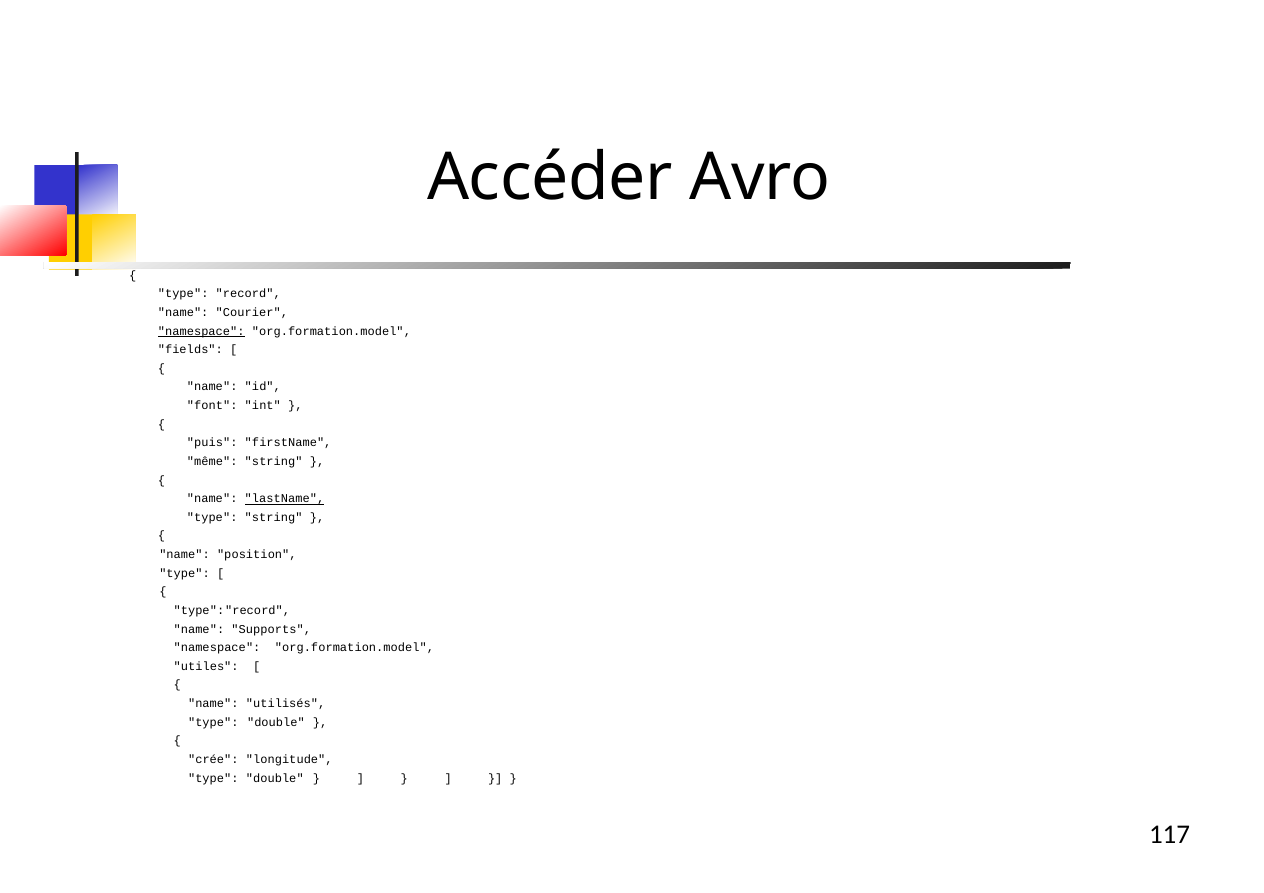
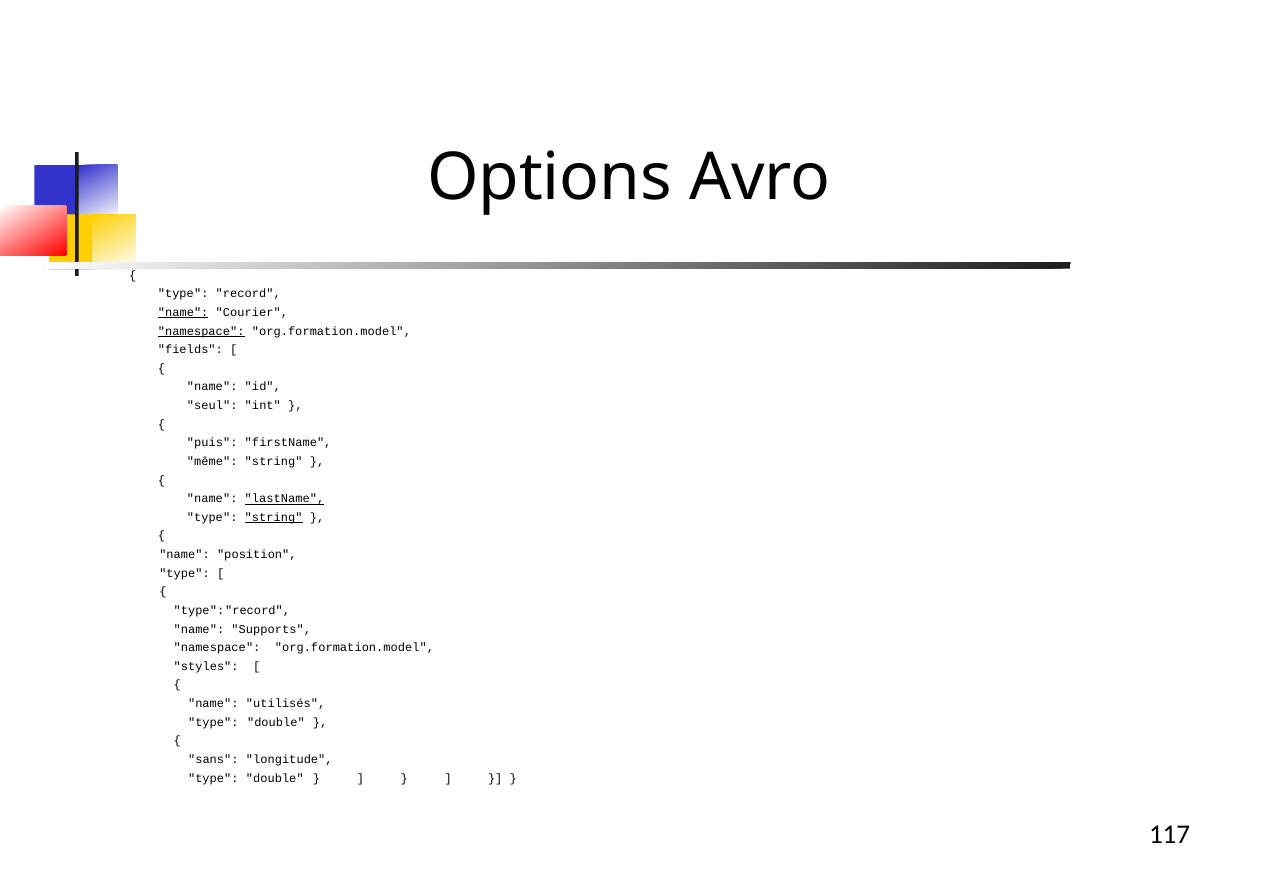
Accéder: Accéder -> Options (550, 178)
name underline: none -> present (183, 313)
font: font -> seul (212, 406)
string underline: none -> present (274, 518)
utiles: utiles -> styles (206, 667)
crée: crée -> sans (213, 760)
